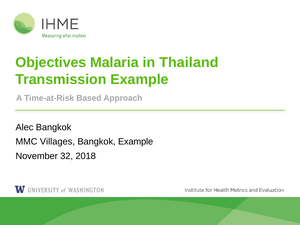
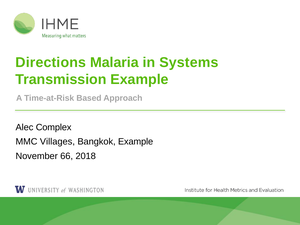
Objectives: Objectives -> Directions (51, 62)
Thailand: Thailand -> Systems (189, 62)
Alec Bangkok: Bangkok -> Complex (54, 127)
32: 32 -> 66 (67, 156)
